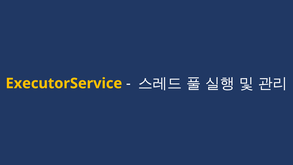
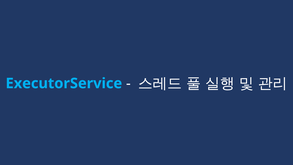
ExecutorService colour: yellow -> light blue (64, 83)
